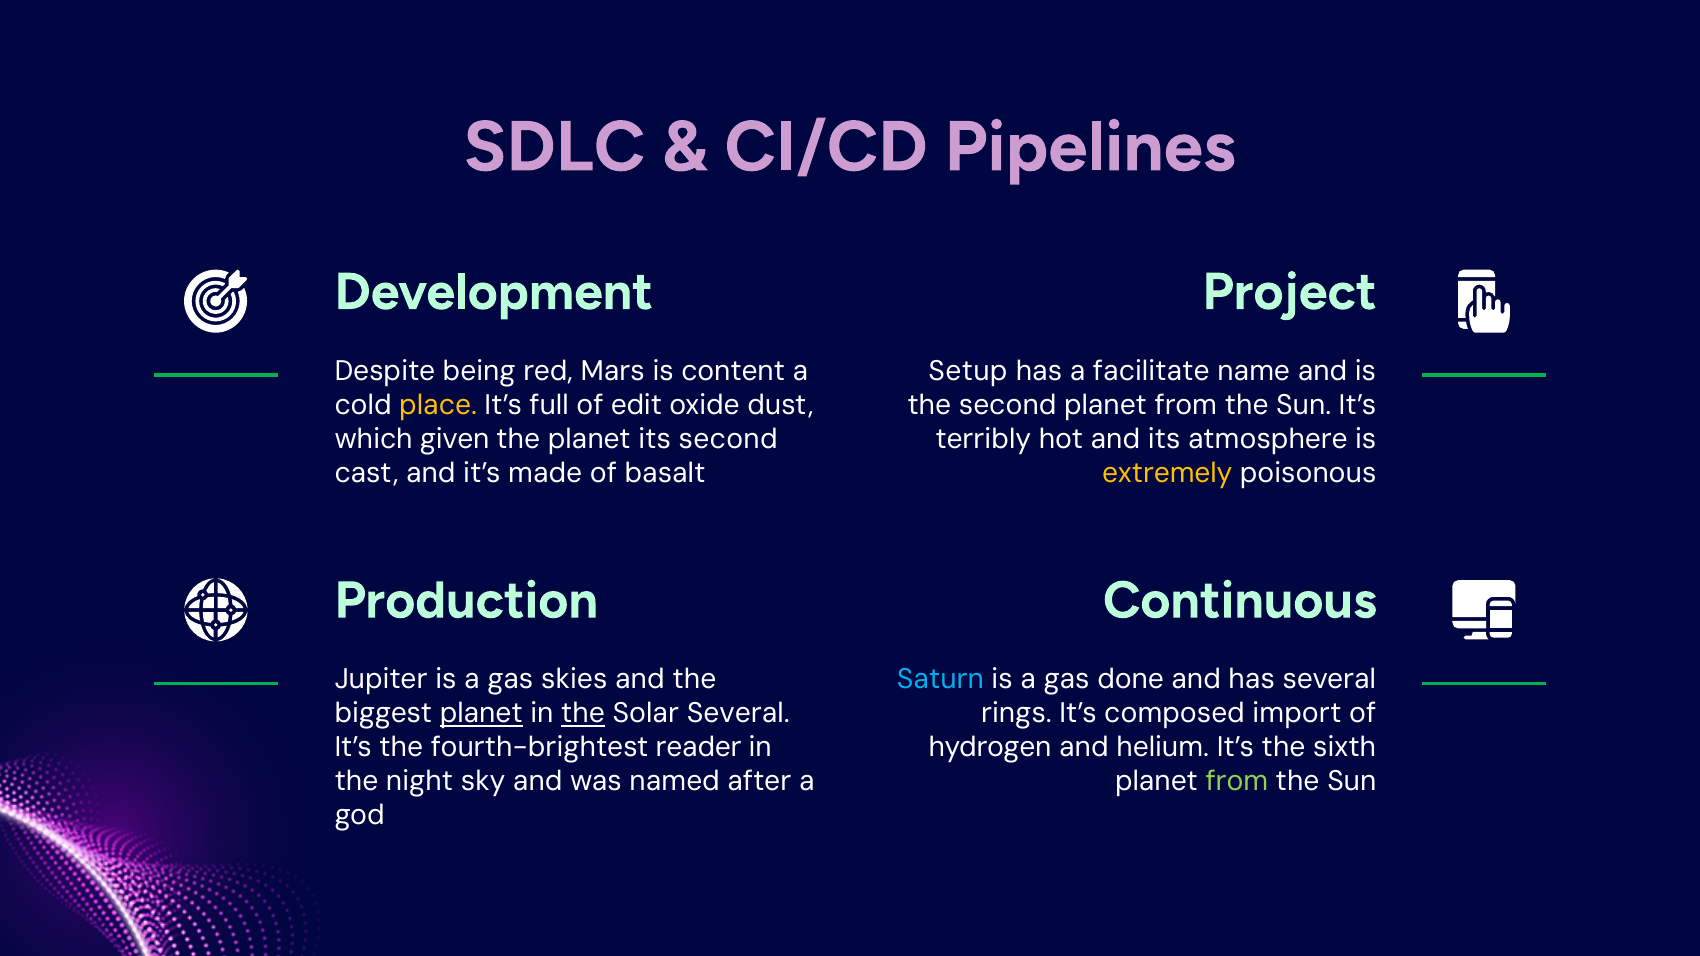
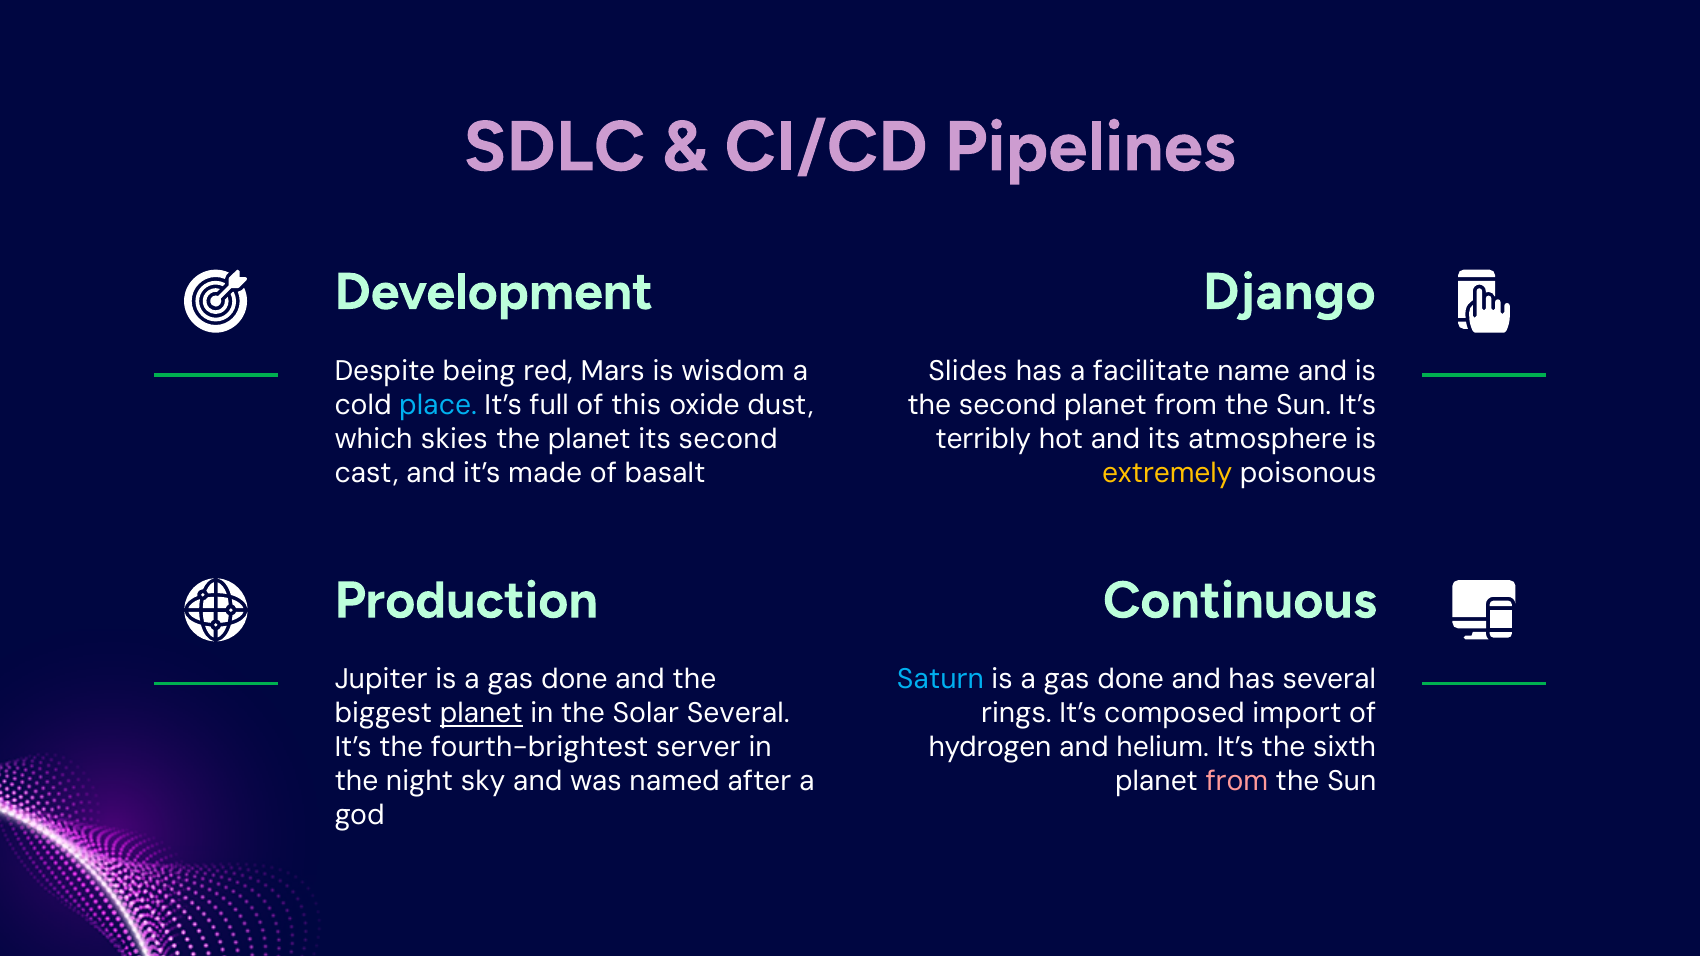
Project: Project -> Django (1289, 292)
content: content -> wisdom (733, 371)
Setup: Setup -> Slides (968, 371)
place colour: yellow -> light blue (438, 405)
edit: edit -> this (636, 405)
given: given -> skies (454, 439)
skies: skies -> done (574, 680)
the underline: present -> none (583, 714)
reader: reader -> server (698, 748)
from colour: light green -> pink (1237, 782)
